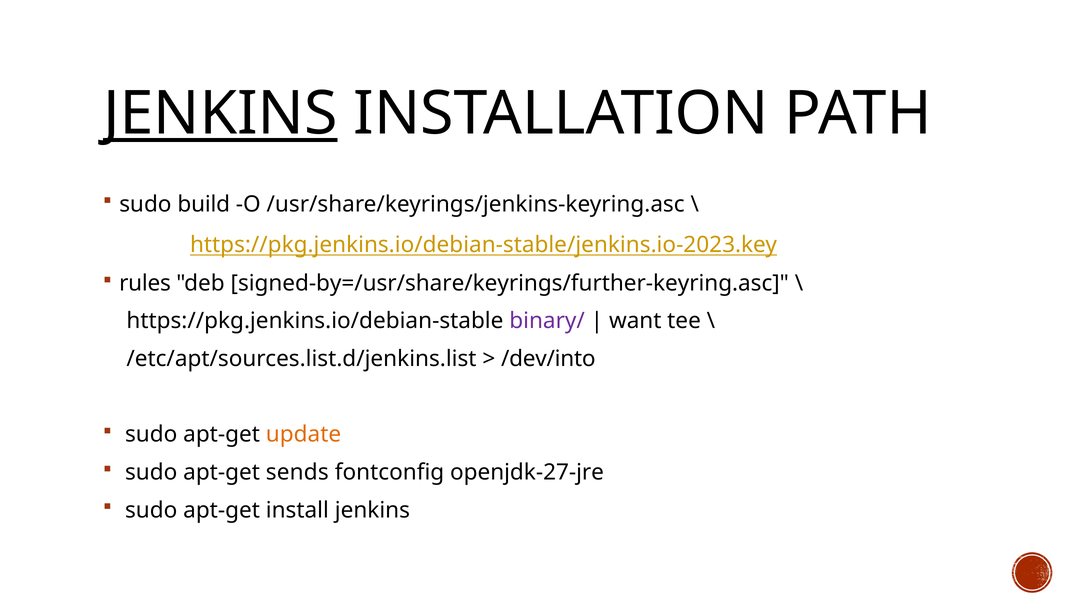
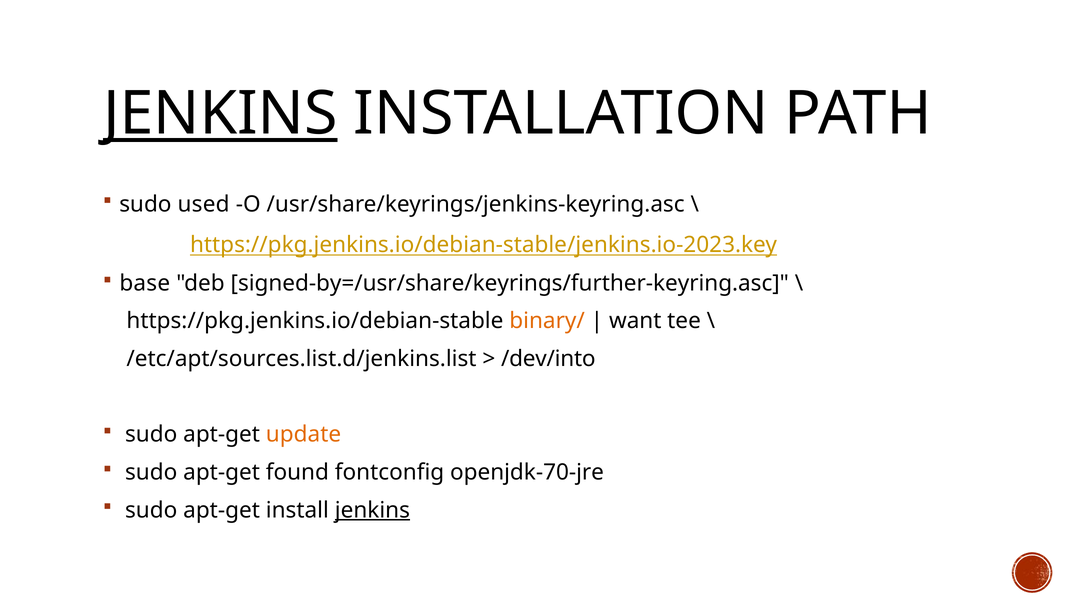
build: build -> used (204, 204)
rules: rules -> base (145, 284)
binary/ colour: purple -> orange (547, 321)
sends: sends -> found (297, 473)
openjdk-27-jre: openjdk-27-jre -> openjdk-70-jre (527, 473)
jenkins underline: none -> present (372, 511)
